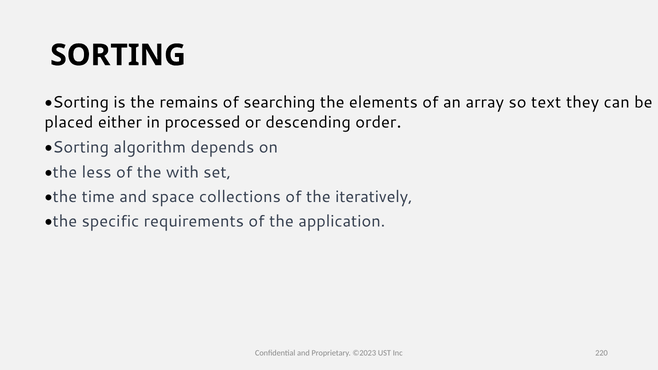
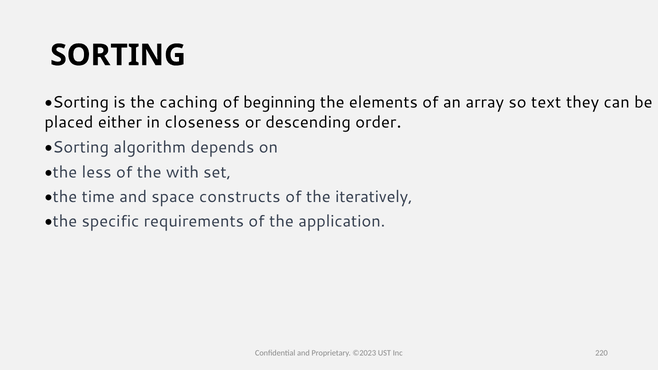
remains: remains -> caching (189, 102)
searching: searching -> beginning (279, 102)
processed: processed -> closeness (202, 122)
collections: collections -> constructs (240, 197)
